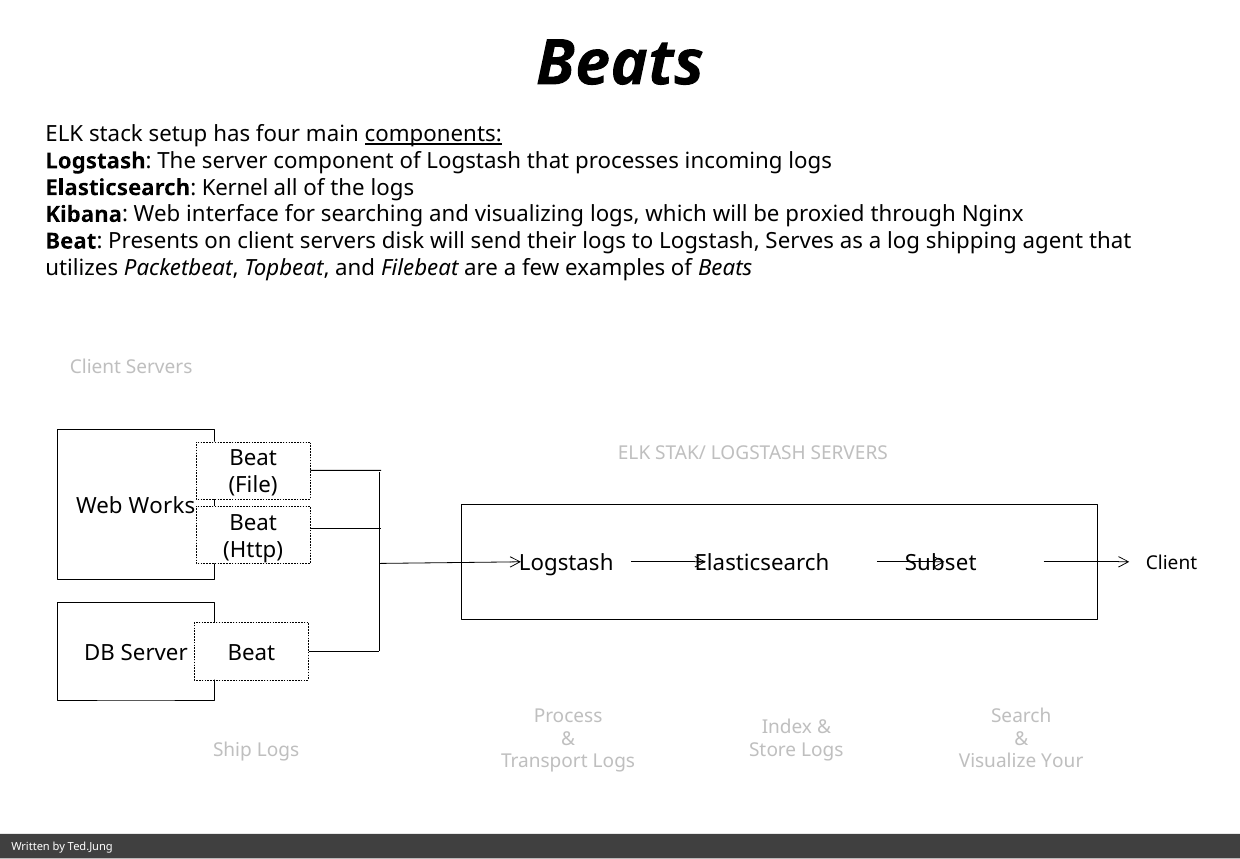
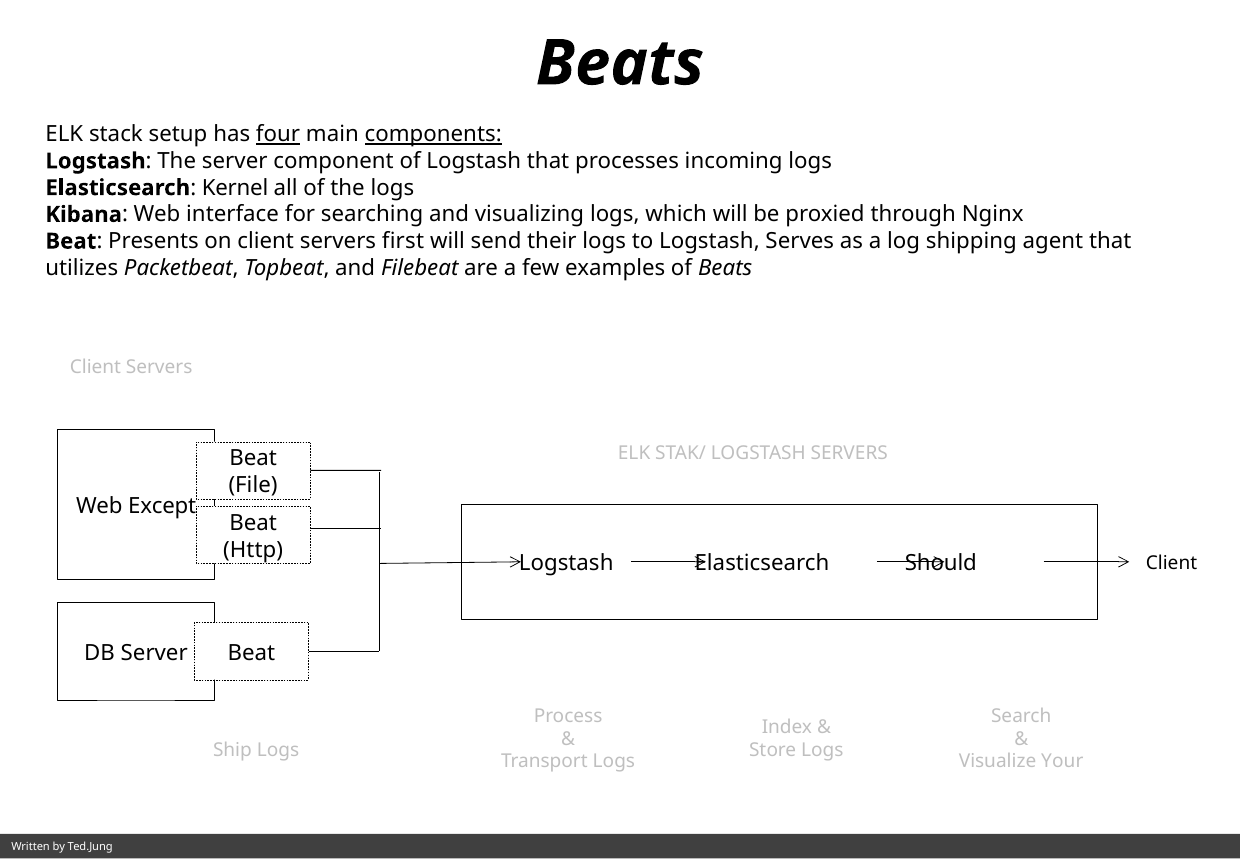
four underline: none -> present (278, 134)
disk: disk -> first (403, 241)
Works: Works -> Except (162, 506)
Subset: Subset -> Should (941, 563)
